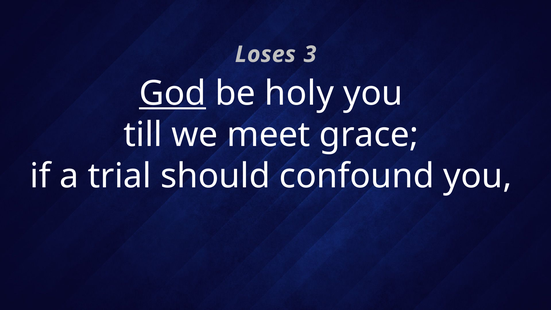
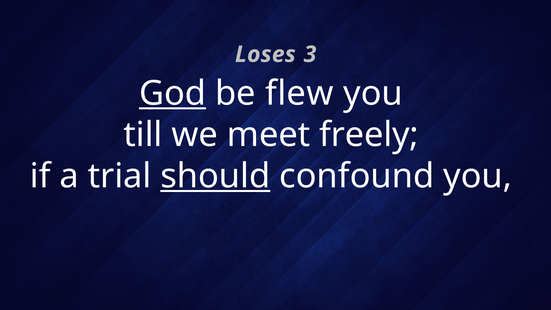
holy: holy -> flew (299, 94)
grace: grace -> freely (369, 135)
should underline: none -> present (215, 176)
